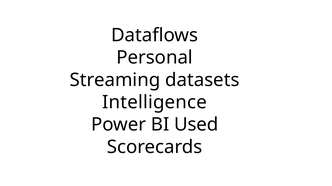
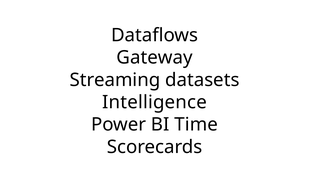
Personal: Personal -> Gateway (155, 58)
Used: Used -> Time (196, 125)
